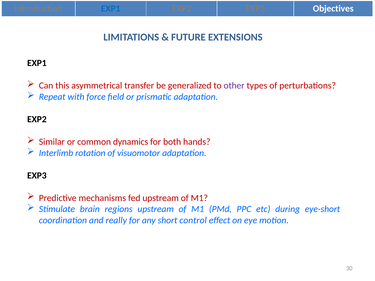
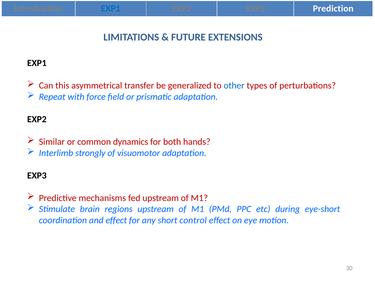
Objectives: Objectives -> Prediction (333, 9)
other colour: purple -> blue (234, 86)
rotation: rotation -> strongly (90, 153)
and really: really -> effect (116, 221)
